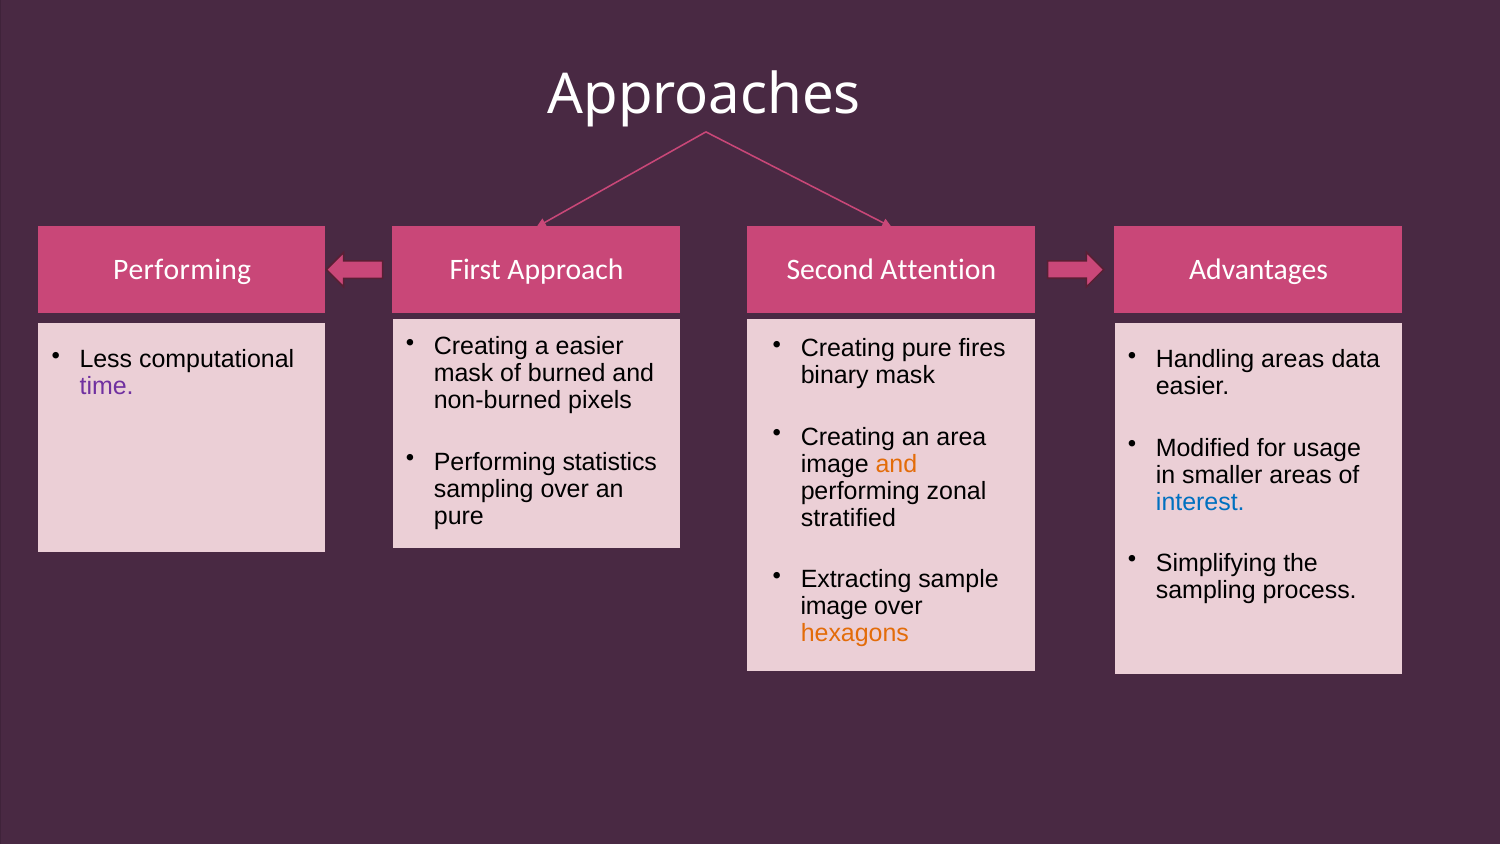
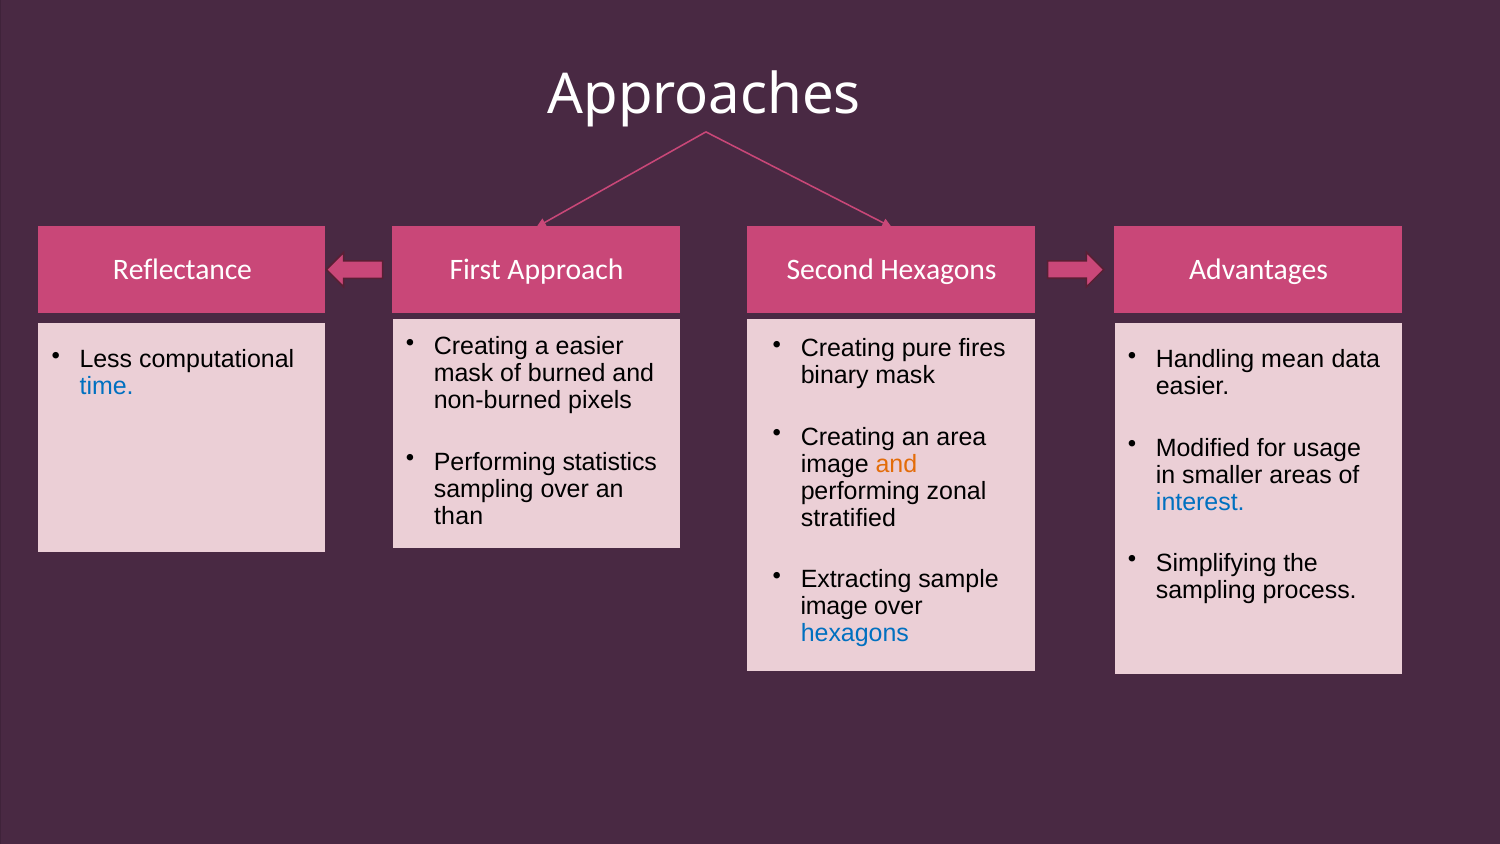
Performing: Performing -> Reflectance (182, 269)
Second Attention: Attention -> Hexagons (938, 269)
Handling areas: areas -> mean (1293, 359)
time colour: purple -> blue (107, 386)
pure: pure -> than (459, 516)
hexagons colour: orange -> blue (855, 633)
